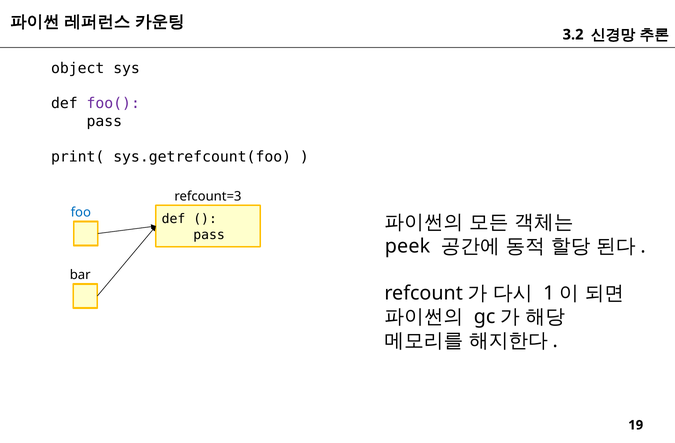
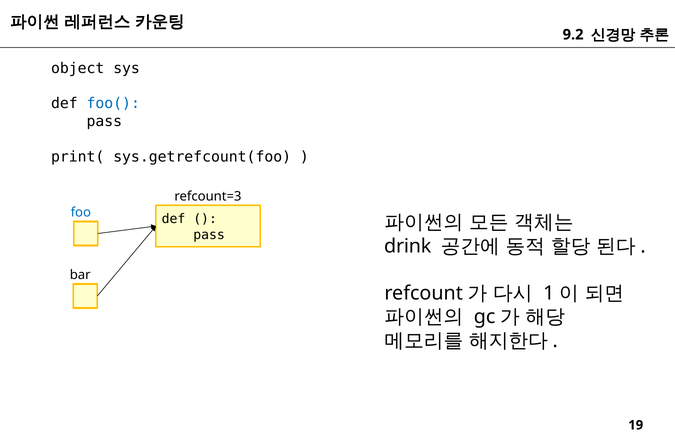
3.2: 3.2 -> 9.2 (573, 35)
foo( colour: purple -> blue (113, 104)
peek: peek -> drink (408, 246)
